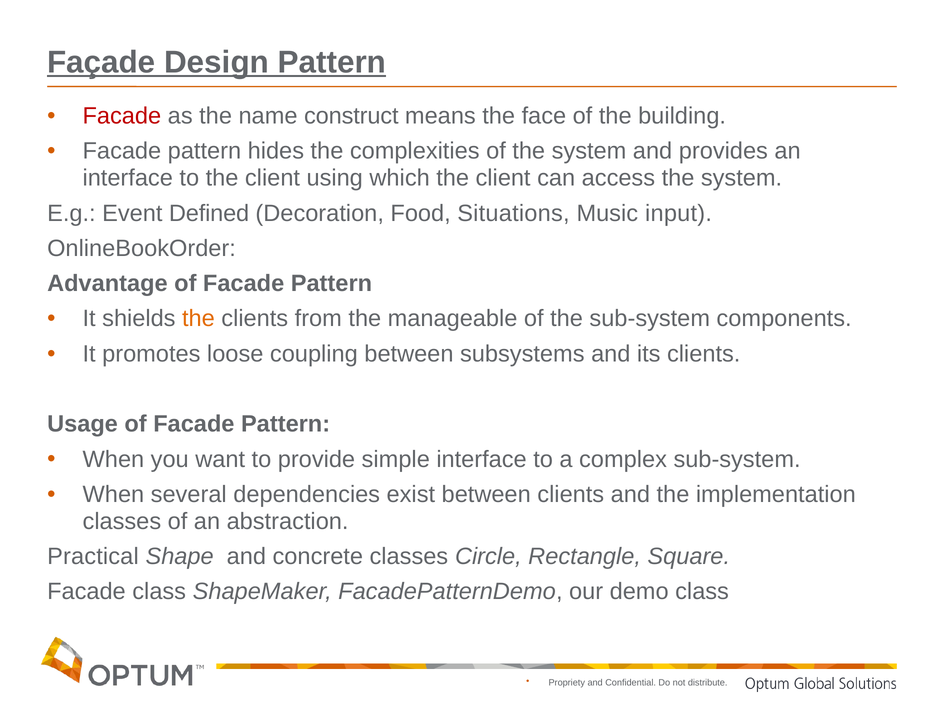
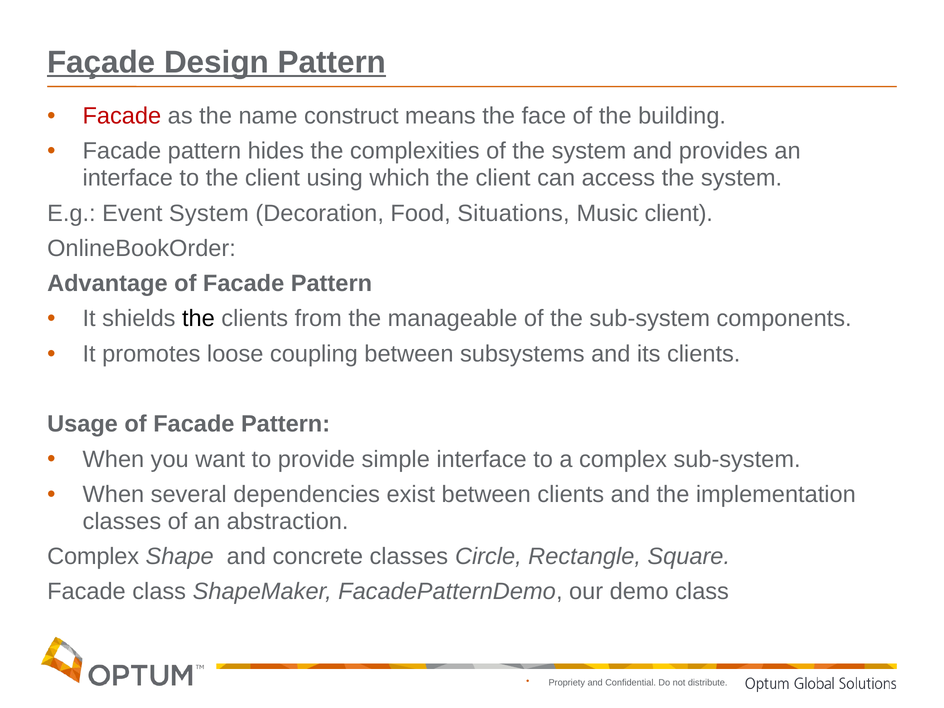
Event Defined: Defined -> System (209, 213)
Music input: input -> client (679, 213)
the colour: orange -> black (198, 319)
Practical: Practical -> Complex (93, 557)
